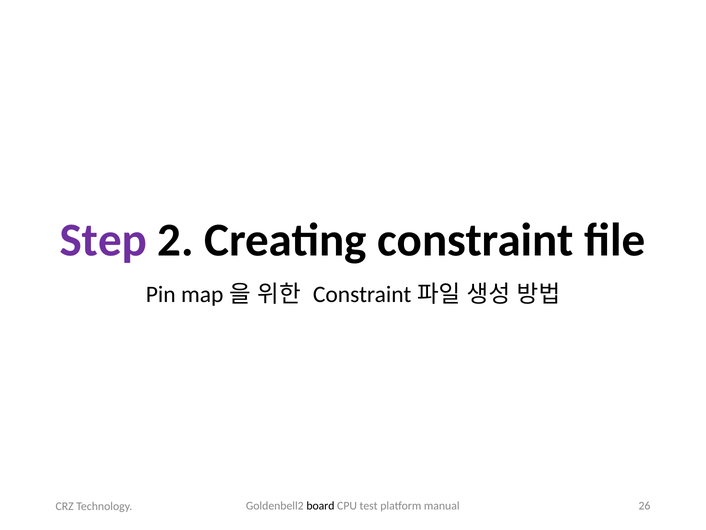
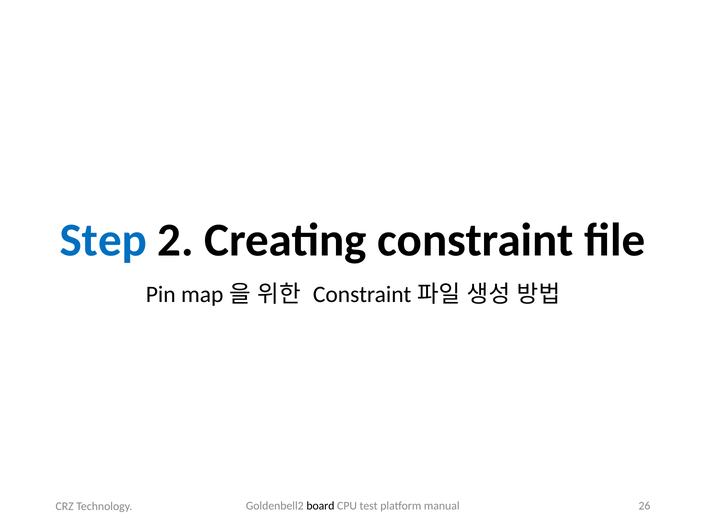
Step colour: purple -> blue (103, 240)
